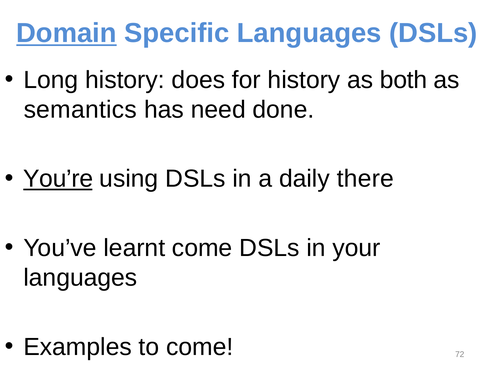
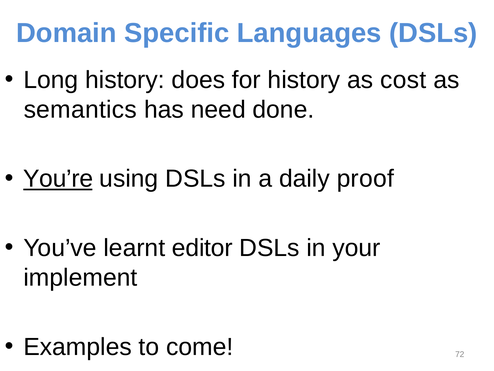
Domain underline: present -> none (66, 33)
both: both -> cost (403, 80)
there: there -> proof (365, 179)
learnt come: come -> editor (202, 248)
languages: languages -> implement (80, 277)
